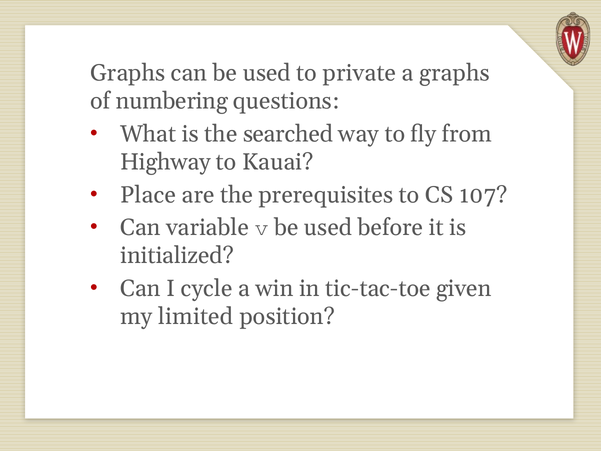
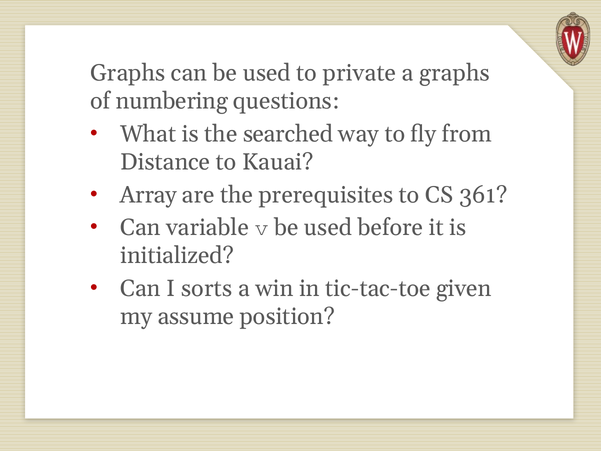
Highway: Highway -> Distance (165, 162)
Place: Place -> Array (148, 195)
107: 107 -> 361 (483, 195)
cycle: cycle -> sorts (207, 288)
limited: limited -> assume (196, 316)
